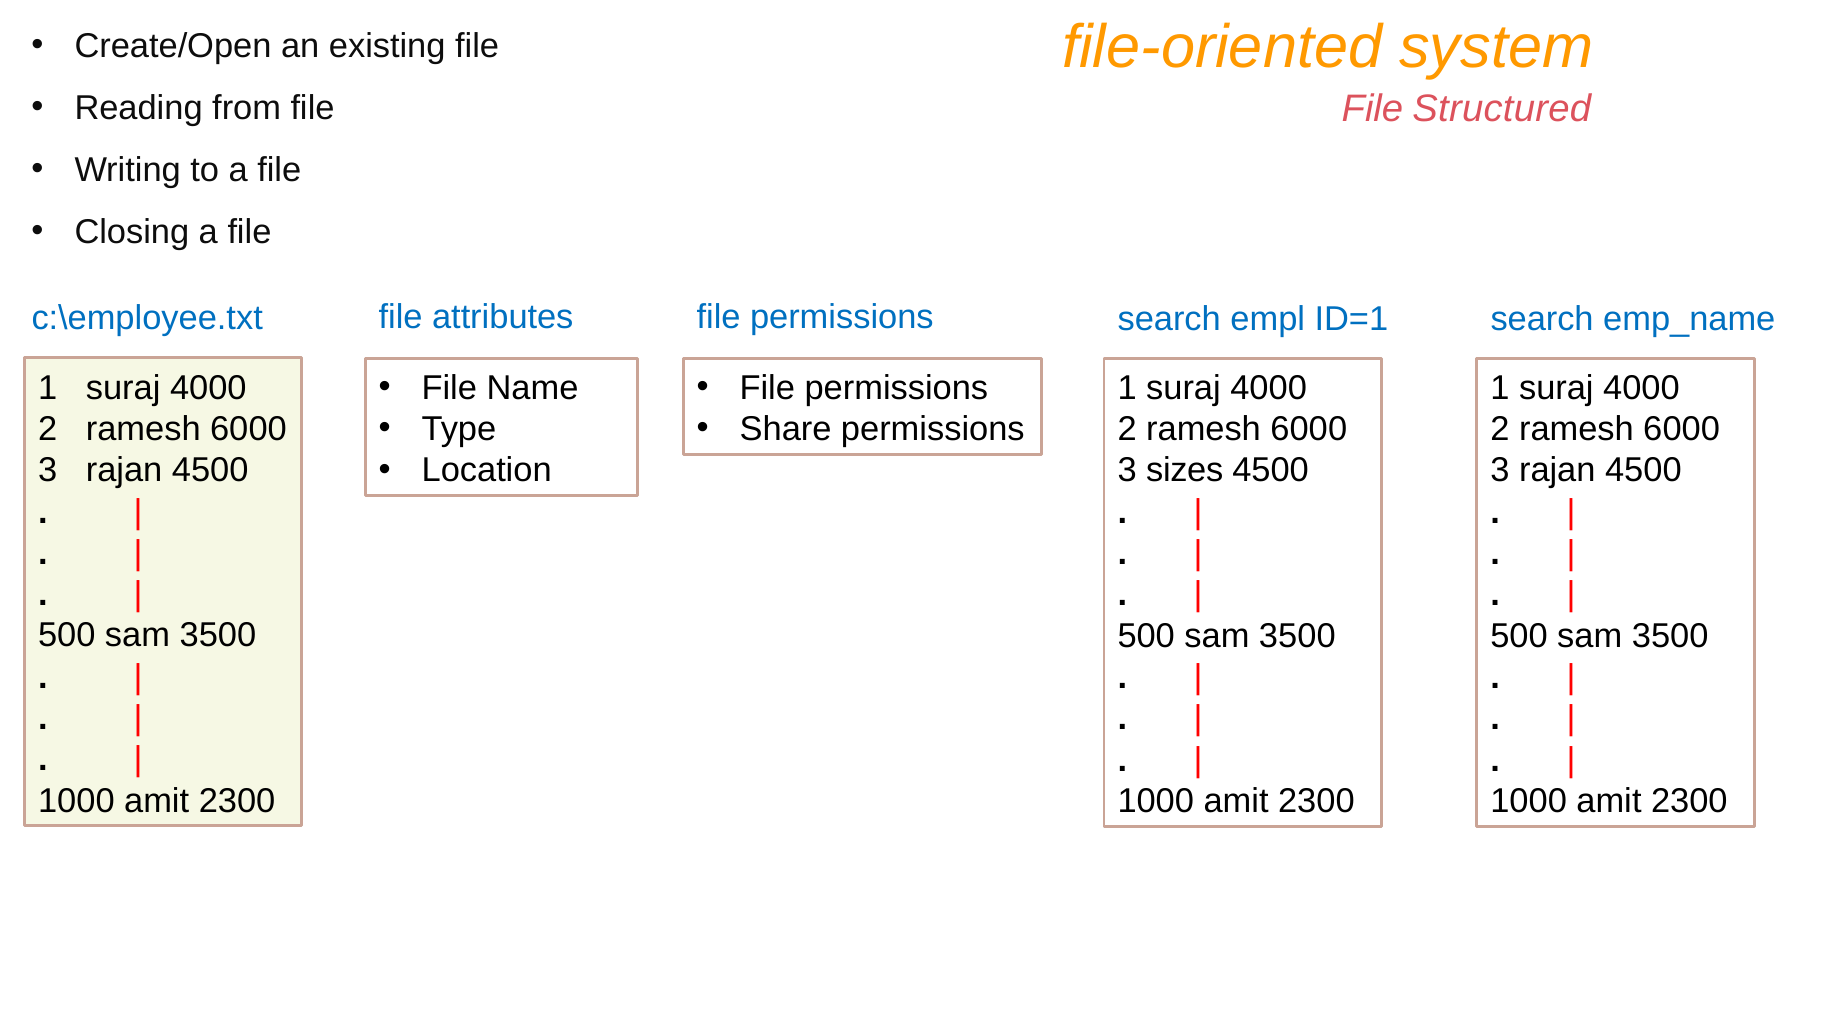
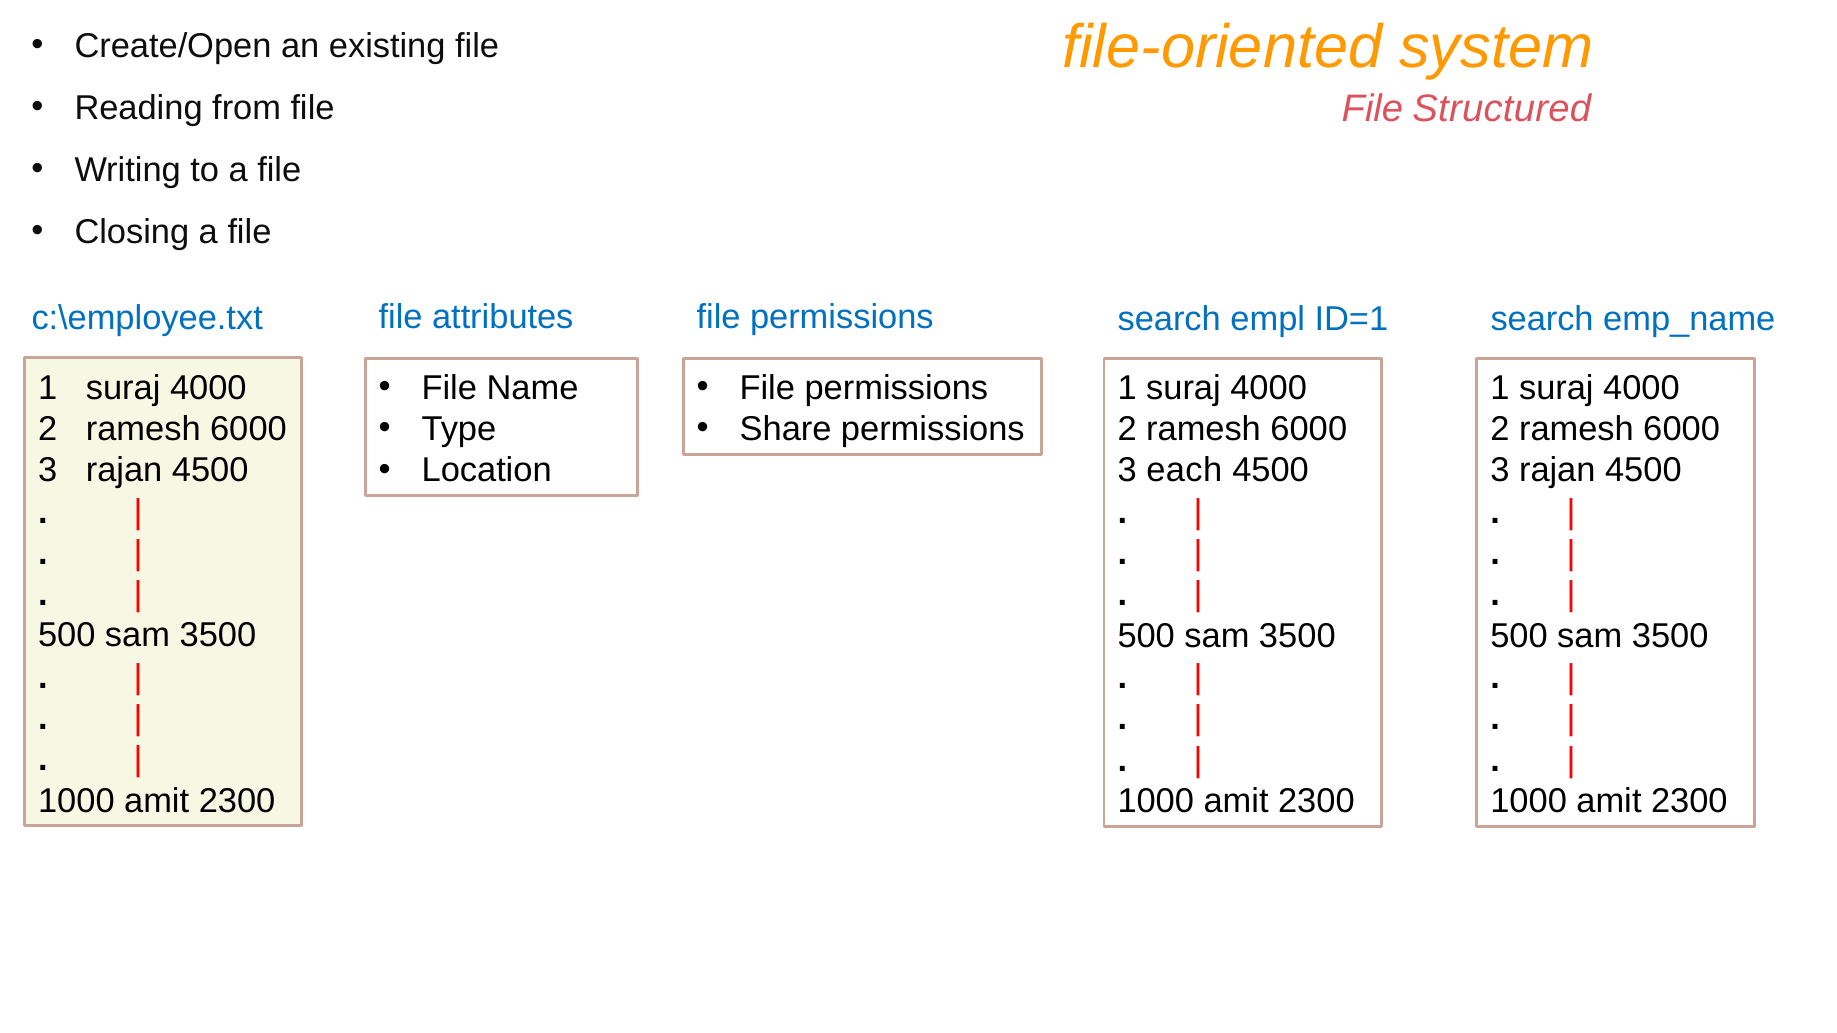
sizes: sizes -> each (1184, 471)
